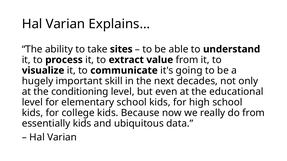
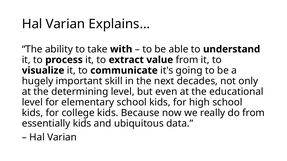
sites: sites -> with (121, 49)
conditioning: conditioning -> determining (80, 92)
